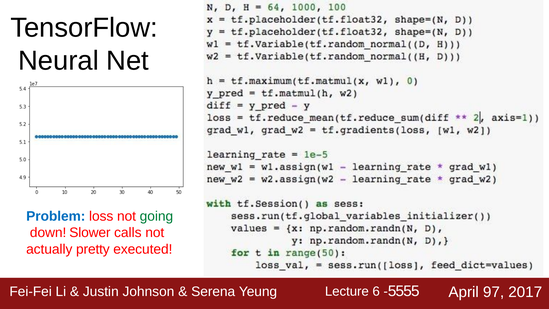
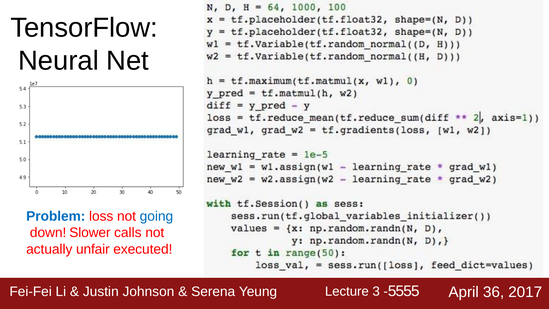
going colour: green -> blue (156, 216)
pretty: pretty -> unfair (93, 249)
6: 6 -> 3 (376, 291)
97: 97 -> 36 (494, 292)
